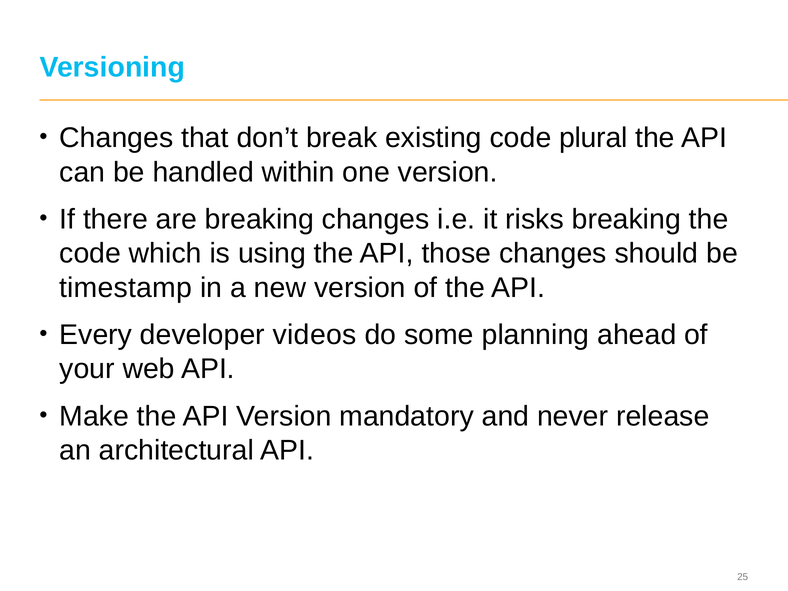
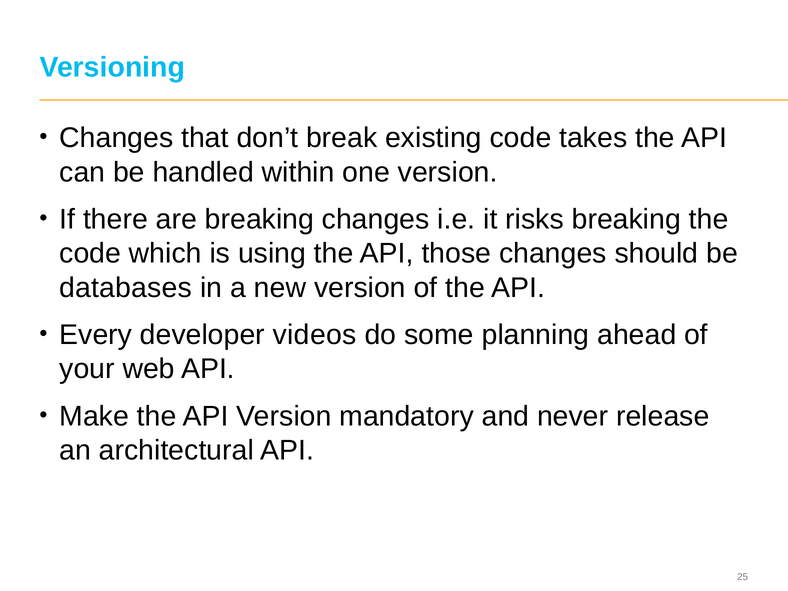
plural: plural -> takes (593, 138)
timestamp: timestamp -> databases (126, 288)
